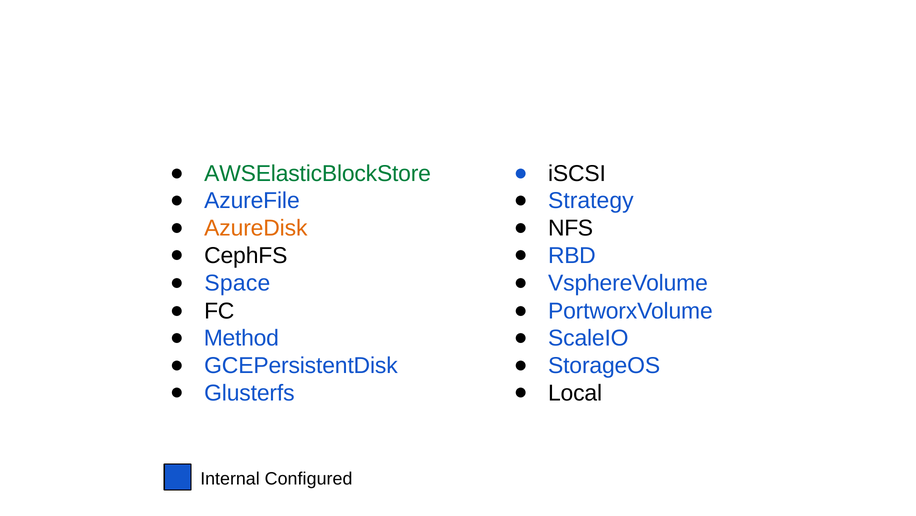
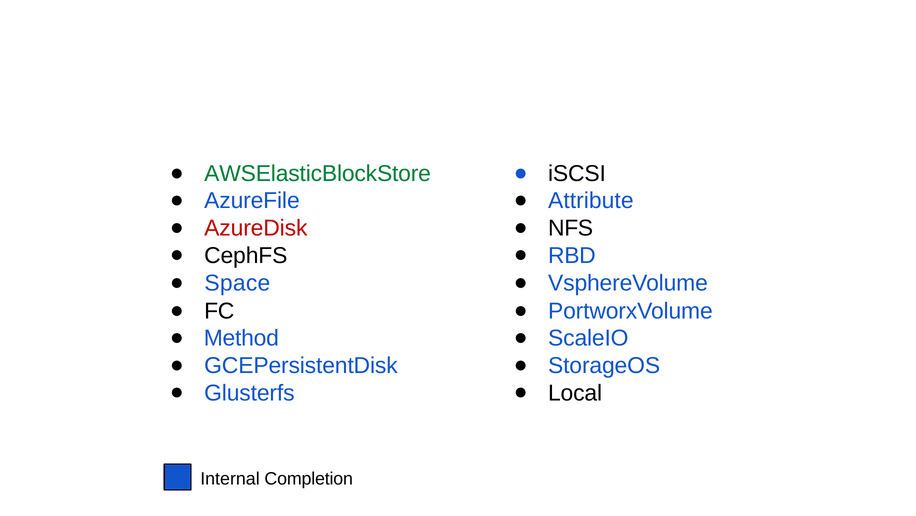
Strategy: Strategy -> Attribute (591, 201)
AzureDisk colour: orange -> red (256, 228)
Configured: Configured -> Completion (309, 478)
